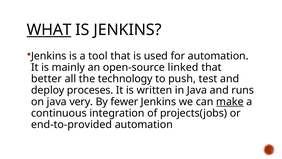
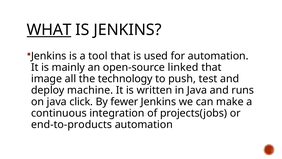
better: better -> image (47, 79)
proceses: proceses -> machine (90, 90)
very: very -> click (81, 101)
make underline: present -> none (230, 101)
end-to-provided: end-to-provided -> end-to-products (72, 124)
